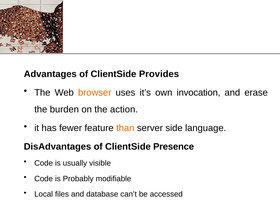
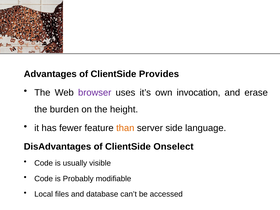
browser colour: orange -> purple (95, 93)
action: action -> height (124, 109)
Presence: Presence -> Onselect (173, 147)
